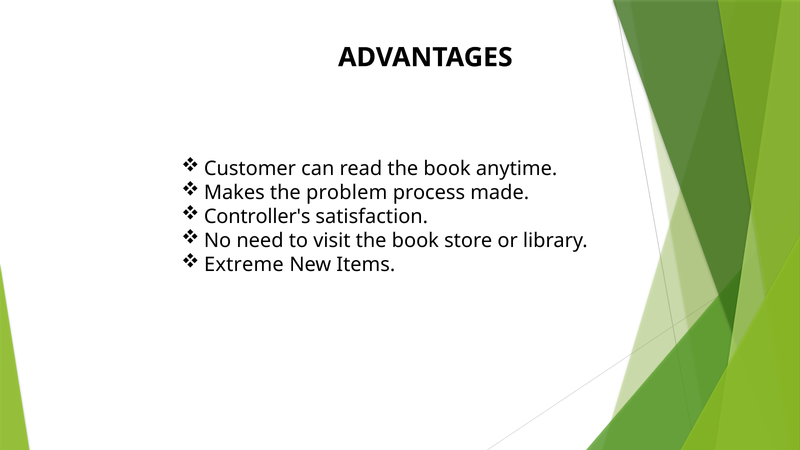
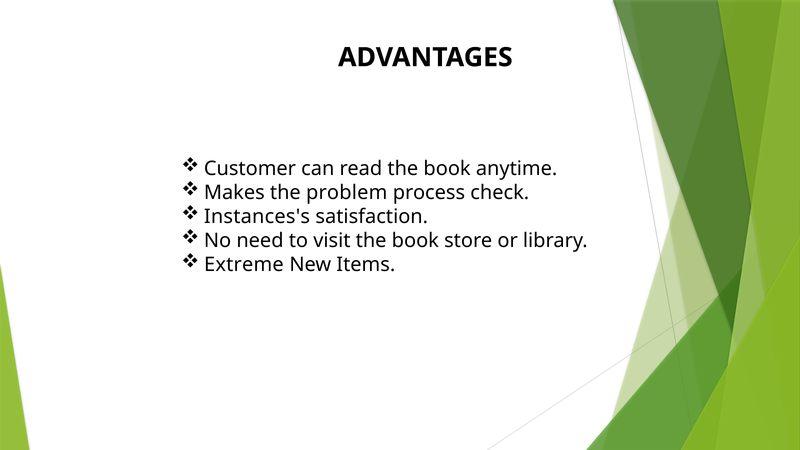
made: made -> check (500, 193)
Controller's: Controller's -> Instances's (257, 217)
